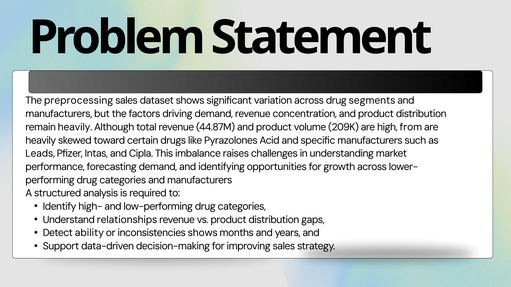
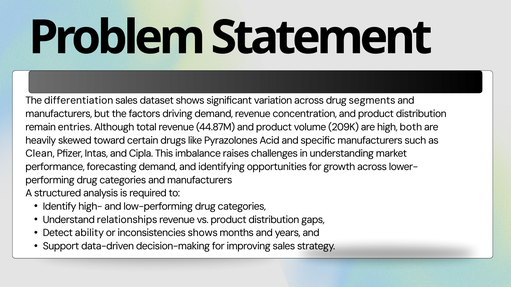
preprocessing: preprocessing -> differentiation (79, 101)
remain heavily: heavily -> entries (75, 127)
from: from -> both (411, 127)
Leads: Leads -> Clean (40, 154)
